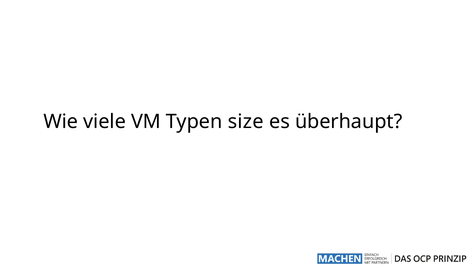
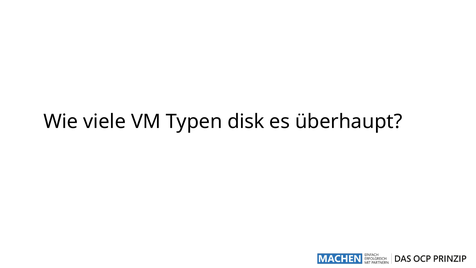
size: size -> disk (246, 122)
